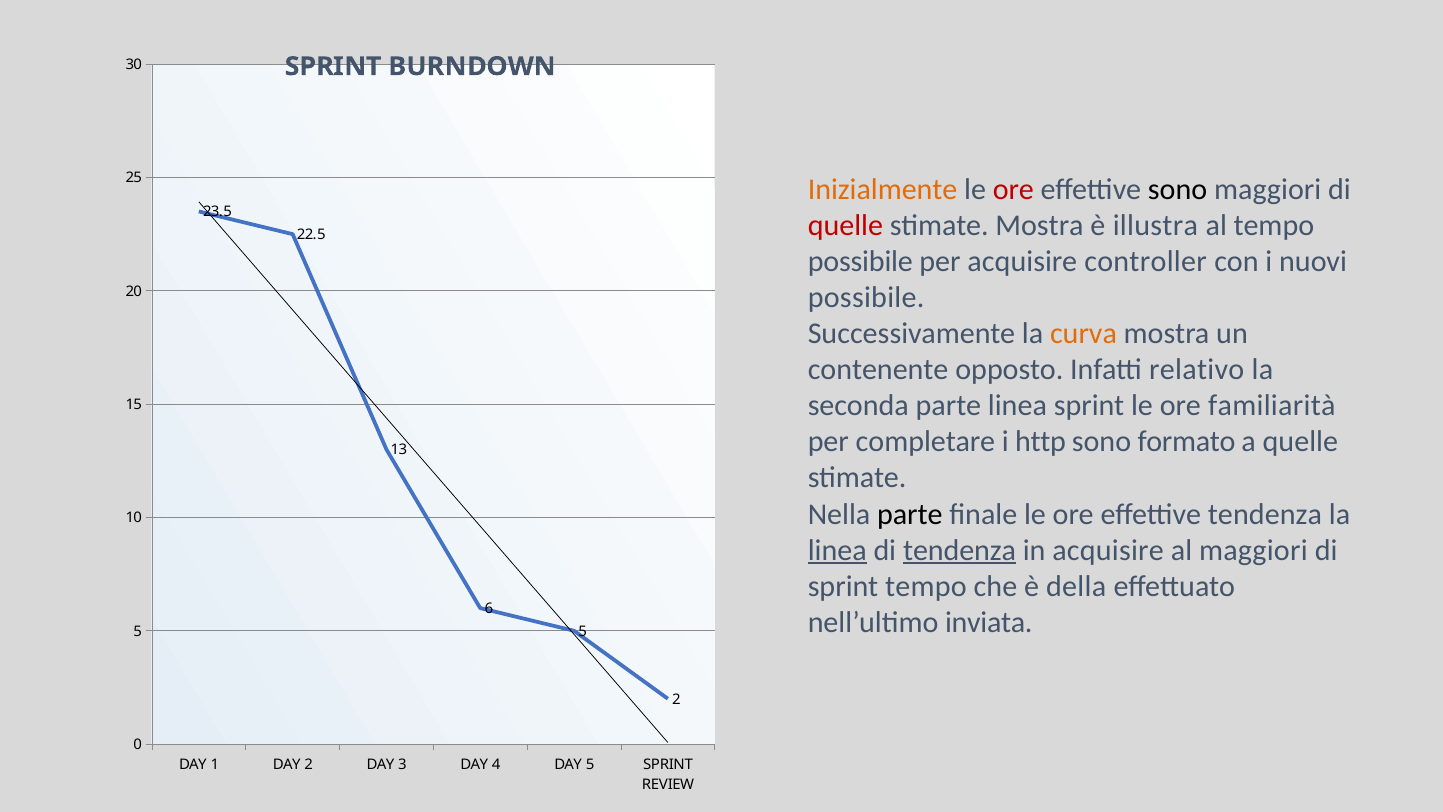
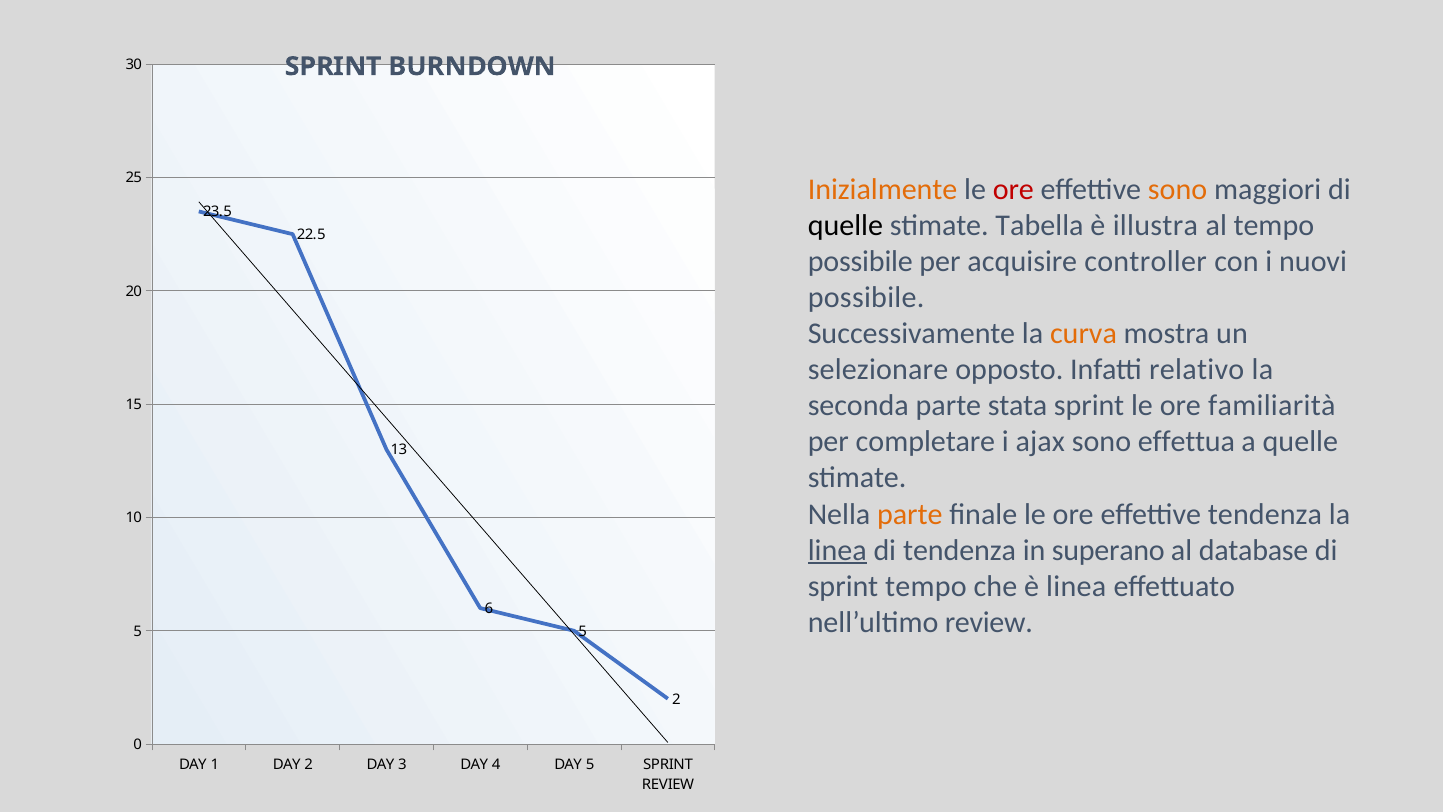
sono colour: black -> orange (1178, 189)
quelle colour: red -> black (845, 225)
stimate Mostra: Mostra -> Tabella (1040, 225)
contenente: contenente -> selezionare (878, 370)
parte linea: linea -> stata (1018, 406)
http: http -> ajax (1040, 442)
formato: formato -> effettua (1186, 442)
parte colour: black -> orange (910, 514)
tendenza underline: present -> none (960, 550)
in acquisire: acquisire -> superano (1108, 550)
al maggiori: maggiori -> database (1254, 550)
è della: della -> linea (1076, 586)
nell’ultimo inviata: inviata -> review (989, 622)
